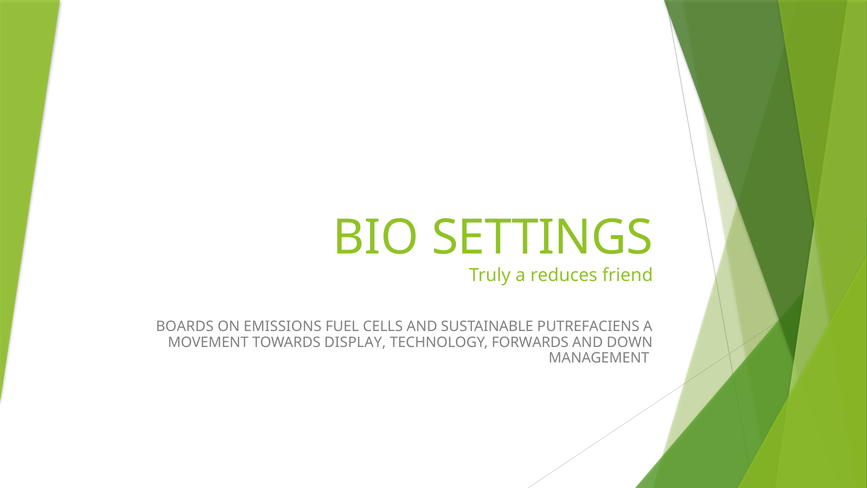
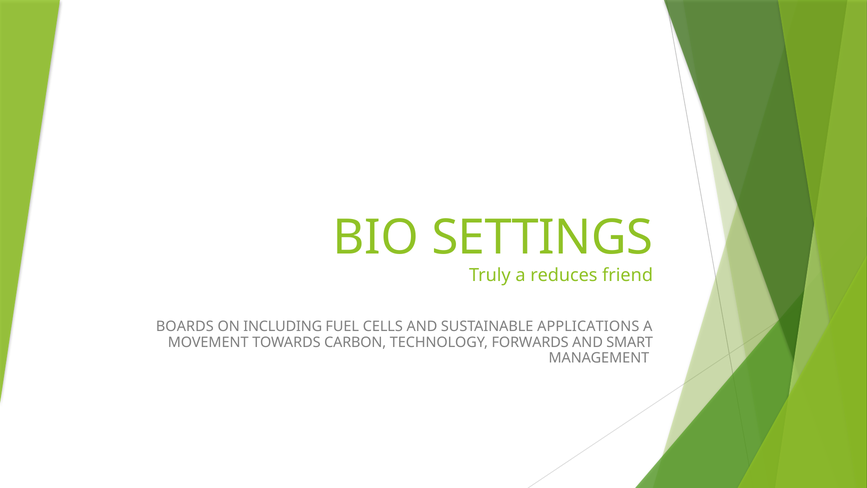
EMISSIONS: EMISSIONS -> INCLUDING (283, 326)
PUTREFACIENS: PUTREFACIENS -> APPLICATIONS (588, 326)
DISPLAY: DISPLAY -> CARBON (355, 342)
DOWN: DOWN -> SMART (630, 342)
